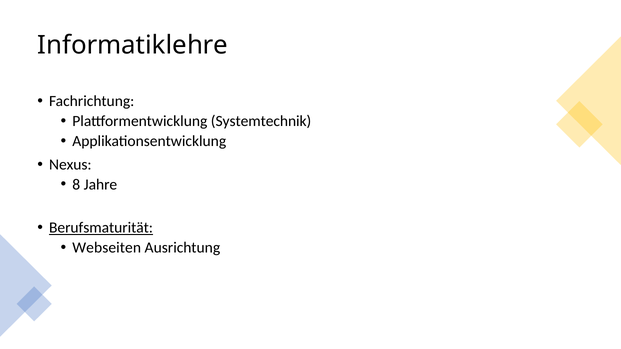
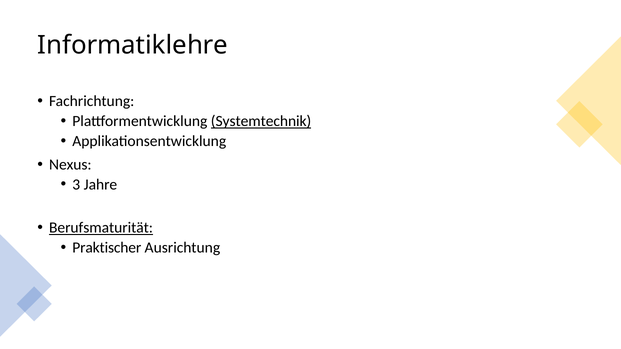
Systemtechnik underline: none -> present (261, 121)
8: 8 -> 3 (76, 185)
Webseiten: Webseiten -> Praktischer (107, 248)
